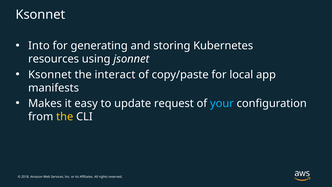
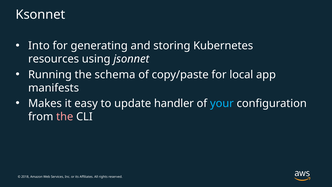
Ksonnet: Ksonnet -> Running (50, 74)
interact: interact -> schema (115, 74)
request: request -> handler (174, 103)
the colour: yellow -> pink (65, 117)
